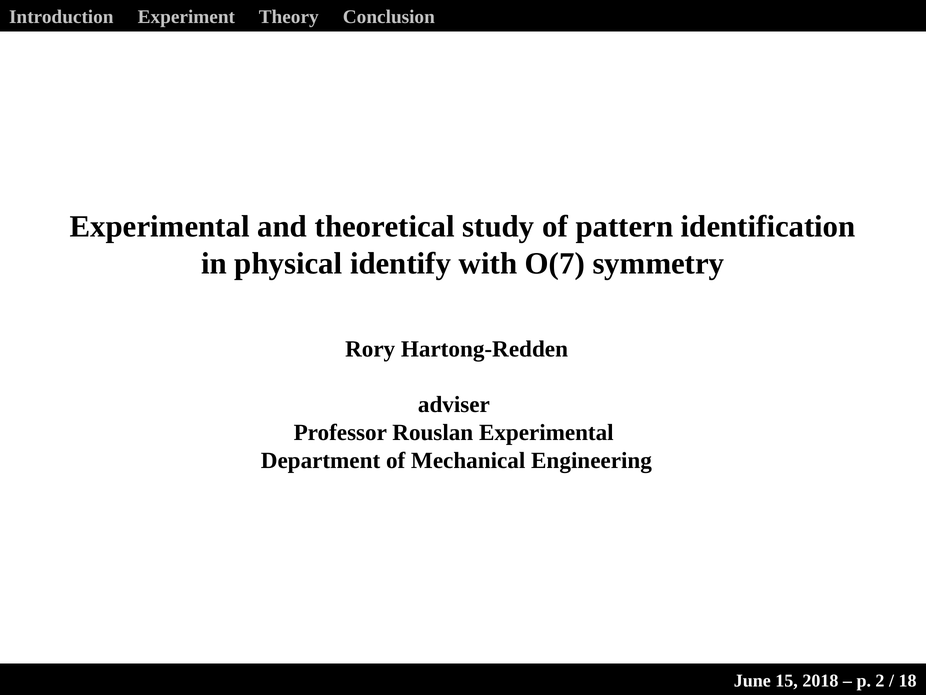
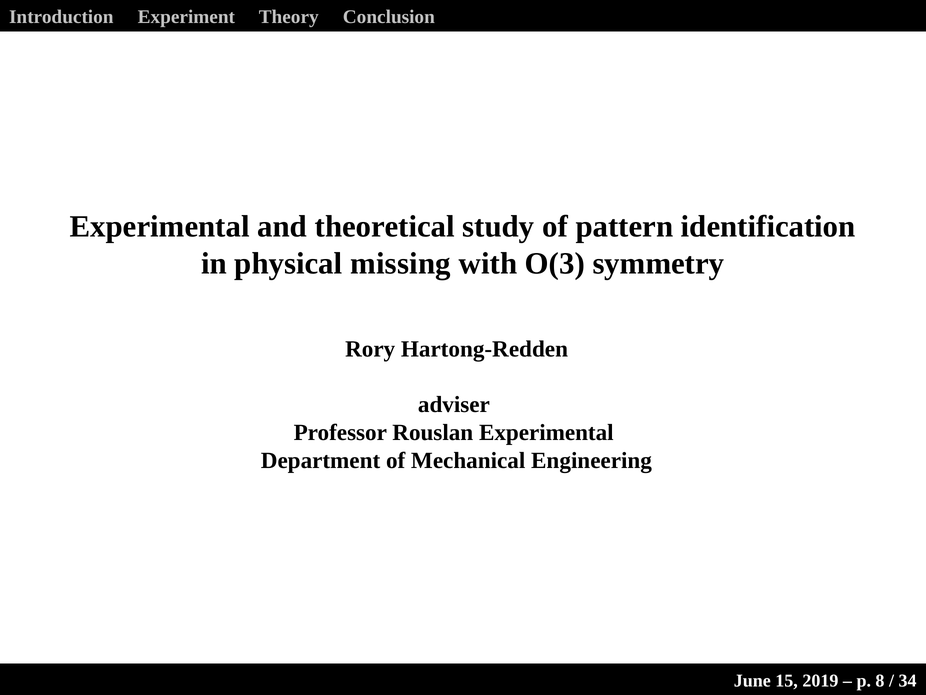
identify: identify -> missing (400, 263)
O(7: O(7 -> O(3 (555, 263)
2018: 2018 -> 2019 (820, 680)
2: 2 -> 8 (880, 680)
18: 18 -> 34 (908, 680)
